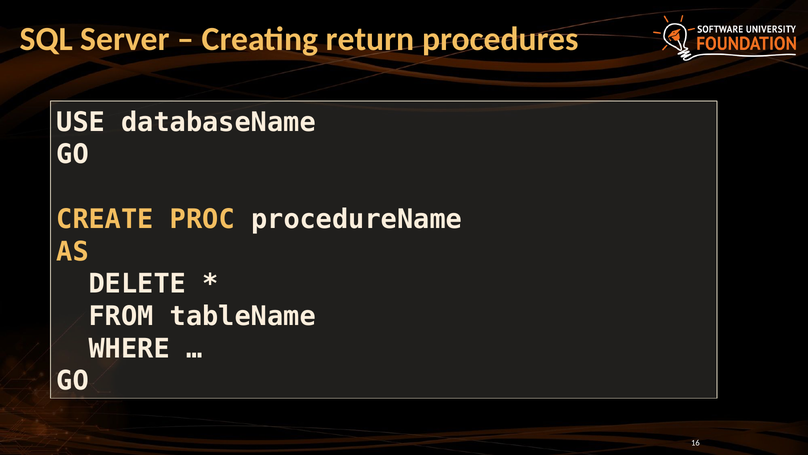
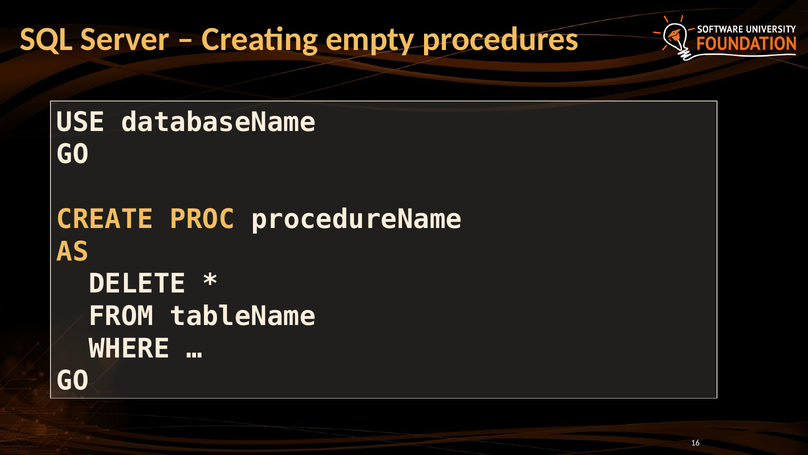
return: return -> empty (370, 39)
